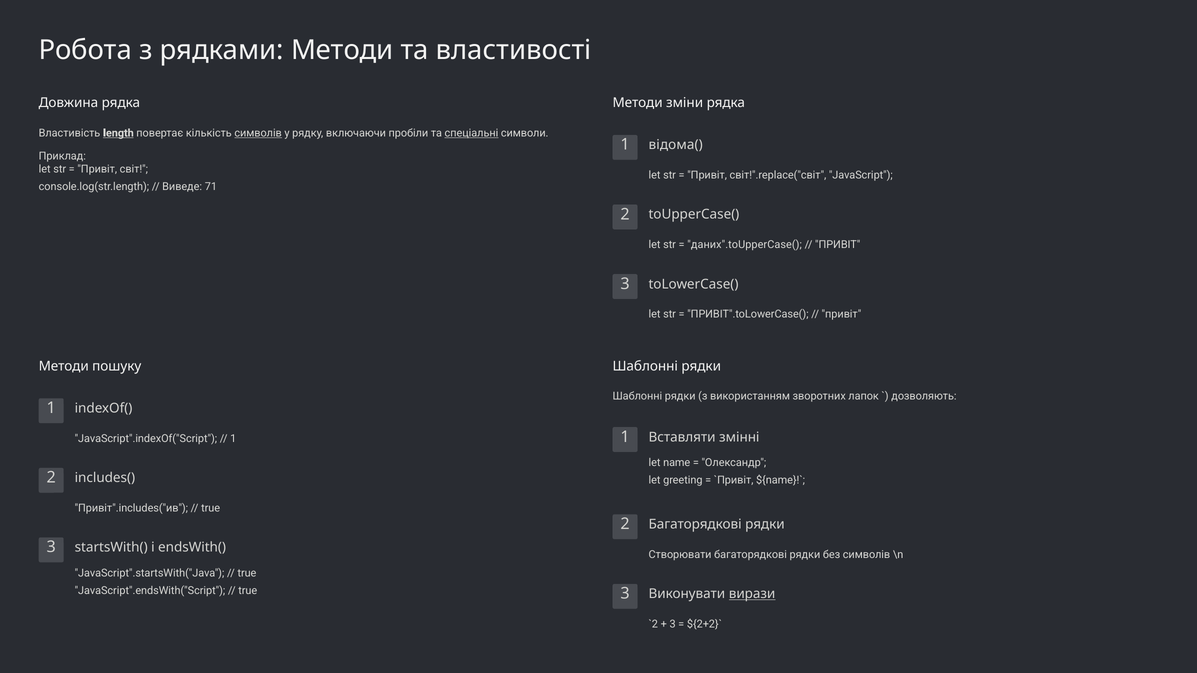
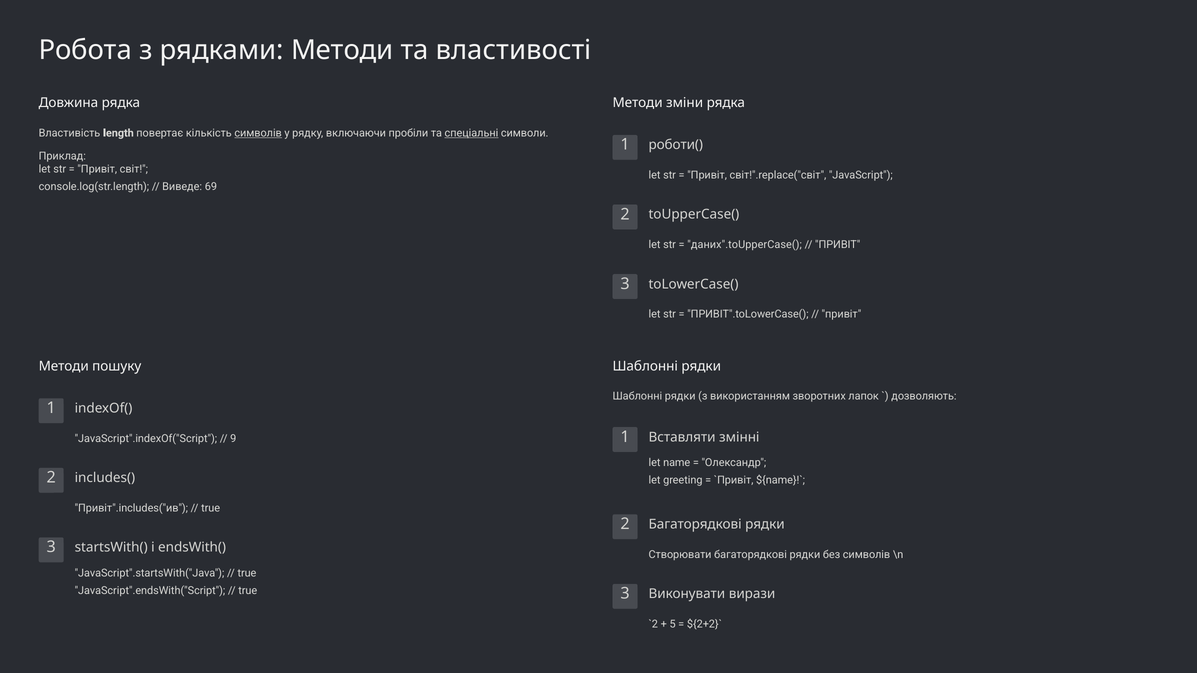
length underline: present -> none (118, 133)
відома(: відома( -> роботи( (676, 145)
71: 71 -> 69 (211, 187)
1: 1 -> 9 (233, 439)
вирази underline: present -> none (752, 594)
3: 3 -> 5 (673, 624)
